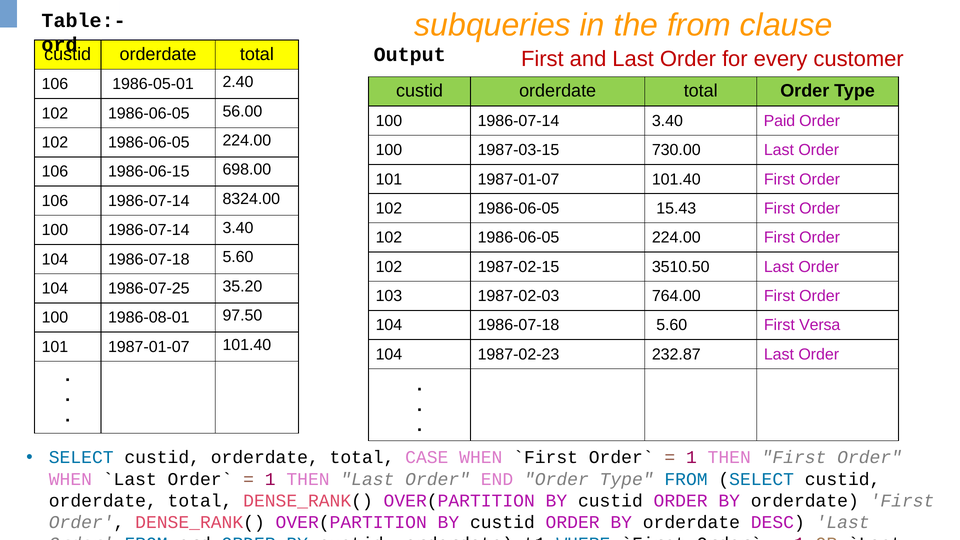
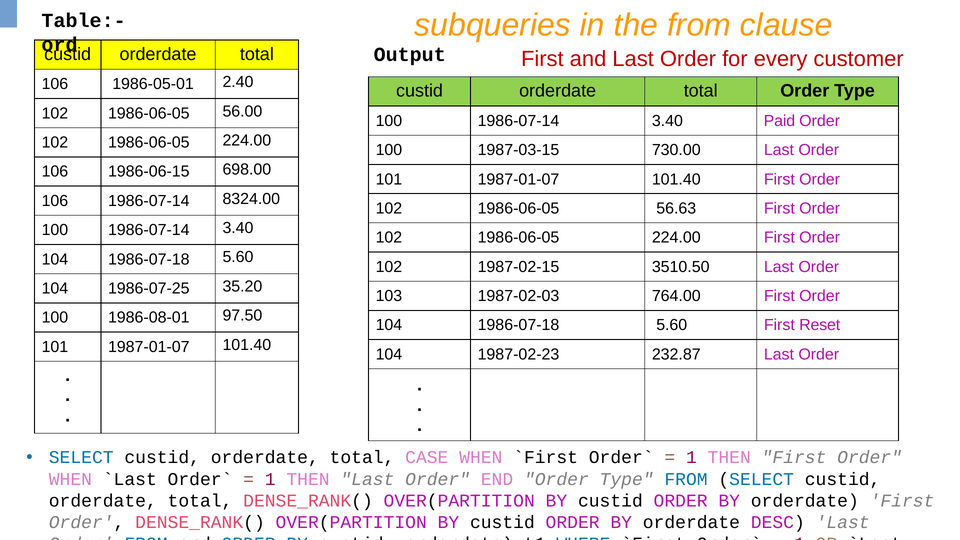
15.43: 15.43 -> 56.63 (676, 208)
Versa: Versa -> Reset (820, 325)
